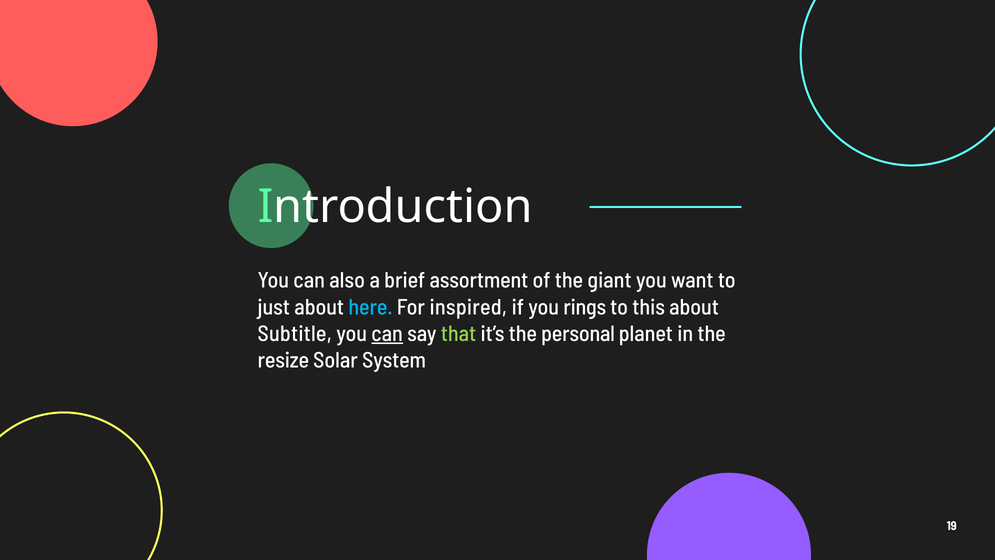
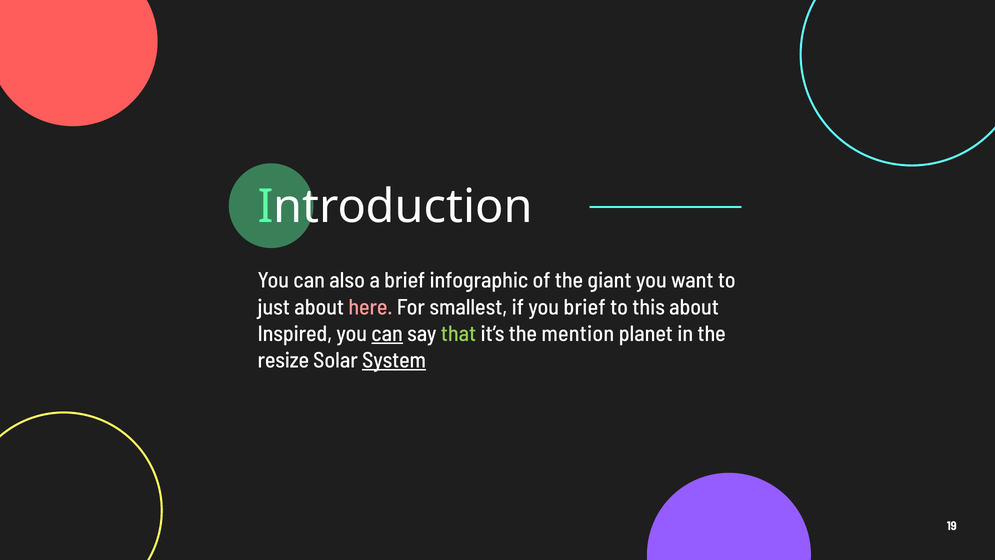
assortment: assortment -> infographic (479, 281)
here colour: light blue -> pink (371, 307)
inspired: inspired -> smallest (468, 307)
you rings: rings -> brief (585, 307)
Subtitle: Subtitle -> Inspired (295, 334)
personal: personal -> mention (578, 334)
System underline: none -> present (394, 360)
